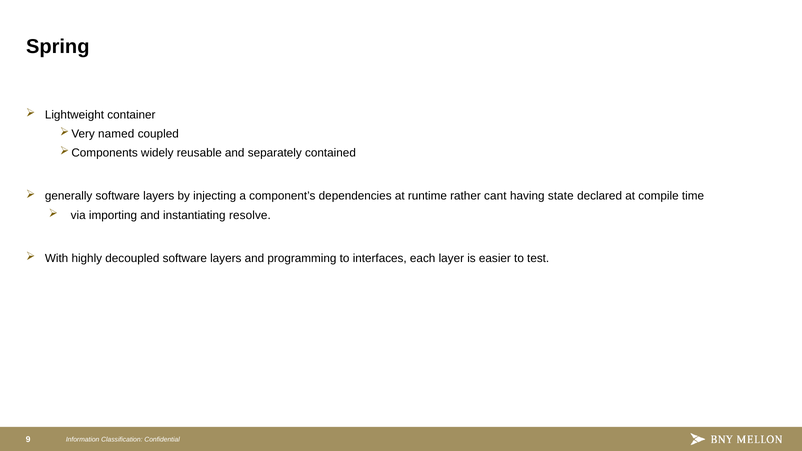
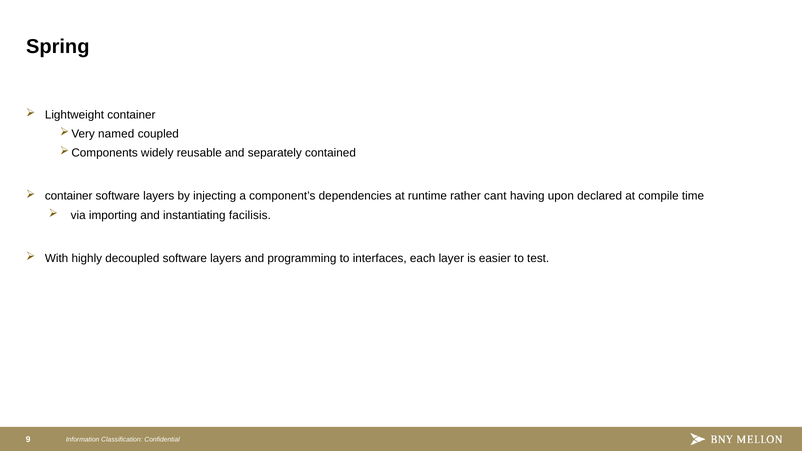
generally: generally -> container (69, 196)
state: state -> upon (561, 196)
resolve: resolve -> facilisis (250, 215)
